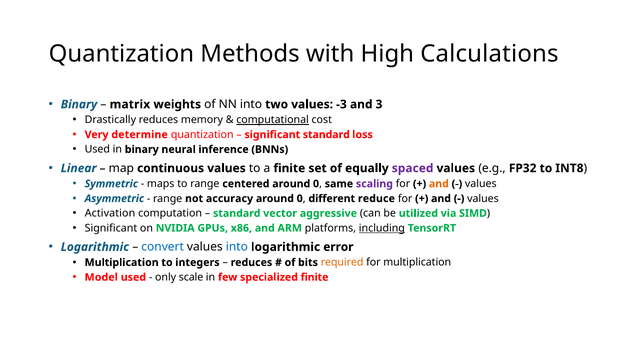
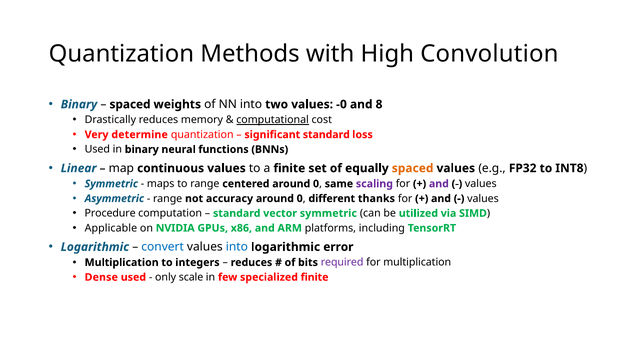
Calculations: Calculations -> Convolution (489, 54)
matrix: matrix -> spaced (130, 104)
-3: -3 -> -0 (341, 104)
3: 3 -> 8 (379, 104)
inference: inference -> functions (223, 150)
spaced colour: purple -> orange (413, 168)
and colour: orange -> purple (439, 184)
reduce: reduce -> thanks (376, 199)
Activation: Activation -> Procedure (110, 214)
vector aggressive: aggressive -> symmetric (328, 214)
Significant: Significant -> Applicable (111, 228)
including underline: present -> none (382, 228)
required colour: orange -> purple (342, 263)
Model: Model -> Dense (101, 278)
